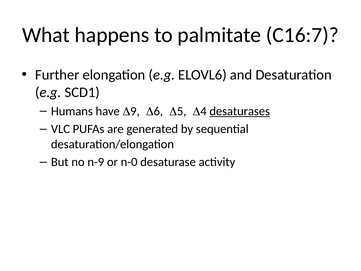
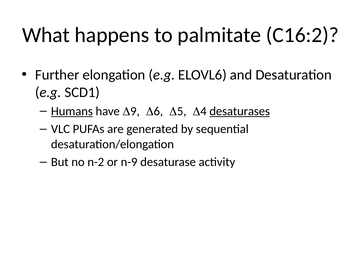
C16:7: C16:7 -> C16:2 (302, 35)
Humans underline: none -> present (72, 111)
n-9: n-9 -> n-2 (96, 162)
n-0: n-0 -> n-9 (129, 162)
